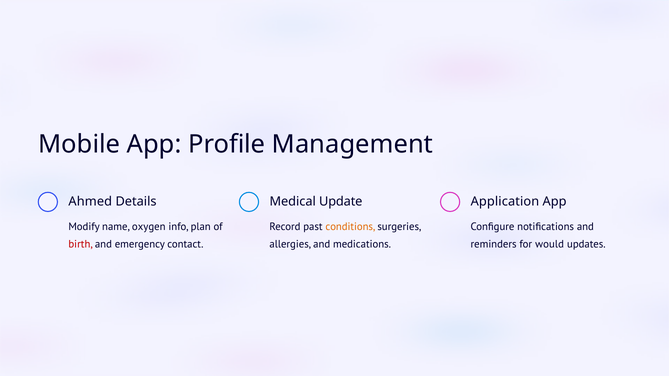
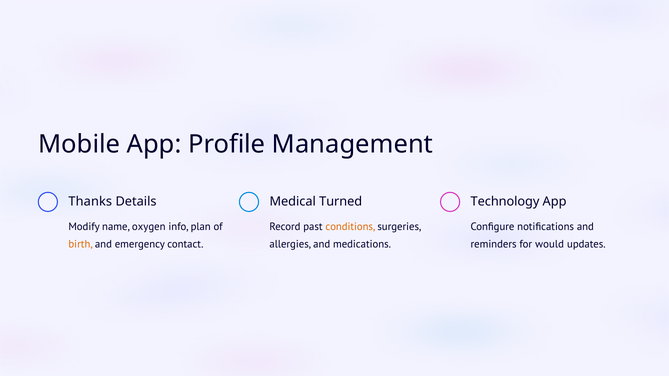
Ahmed: Ahmed -> Thanks (90, 202)
Update: Update -> Turned (341, 202)
Application: Application -> Technology (505, 202)
birth colour: red -> orange (81, 244)
